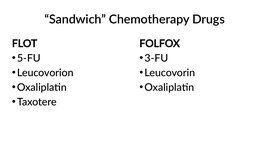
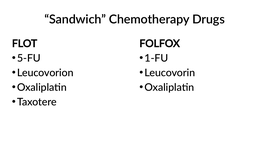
3-FU: 3-FU -> 1-FU (156, 58)
